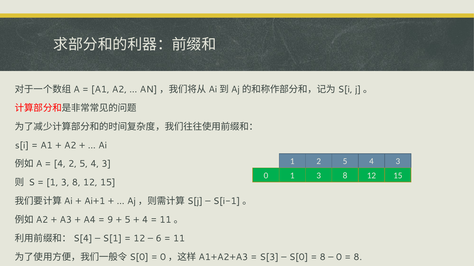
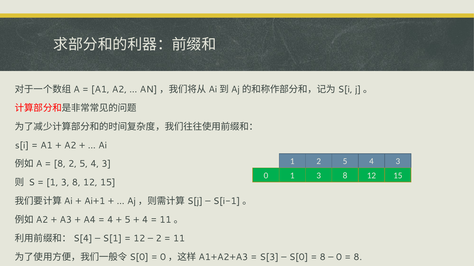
4: 4 -> 8 (60, 164)
9: 9 -> 4 (110, 220)
6: 6 -> 2 (159, 239)
